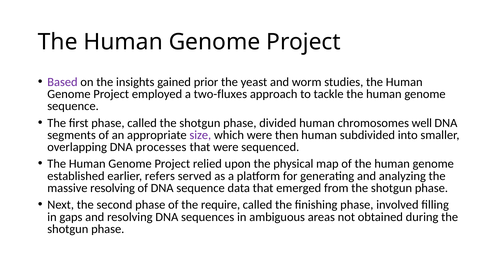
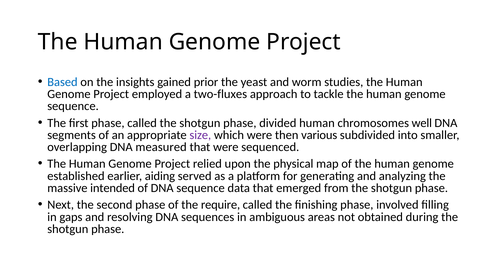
Based colour: purple -> blue (62, 82)
then human: human -> various (319, 135)
processes: processes -> measured (161, 147)
refers: refers -> aiding (160, 176)
massive resolving: resolving -> intended (113, 188)
